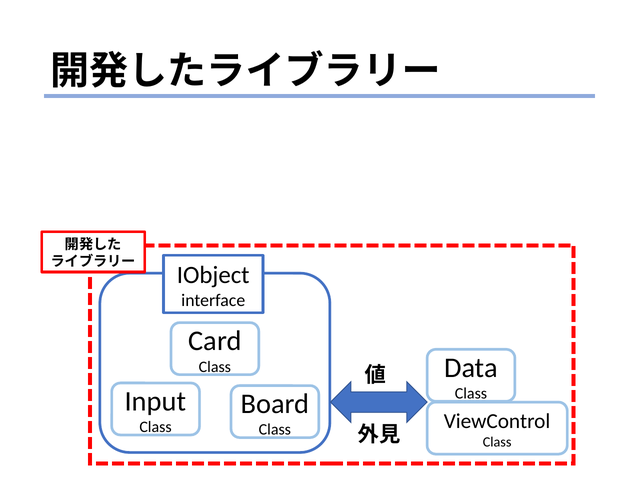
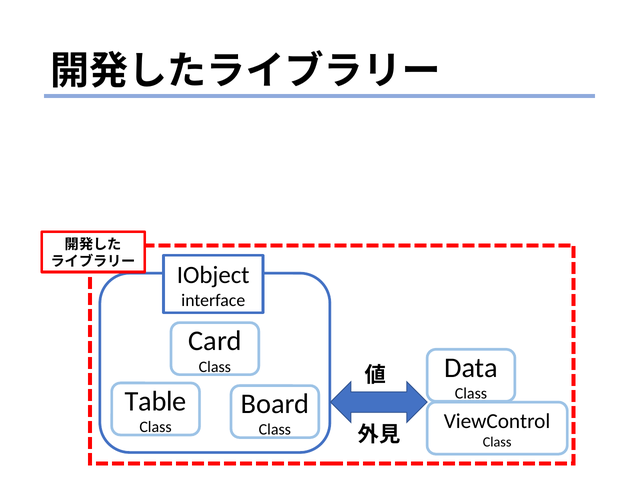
Input: Input -> Table (156, 402)
